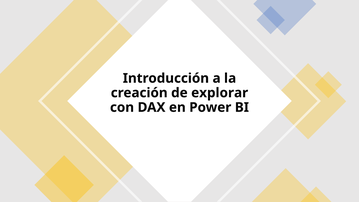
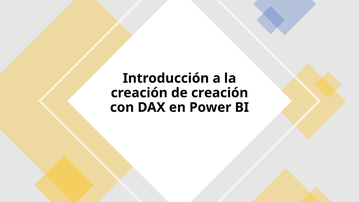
de explorar: explorar -> creación (220, 93)
